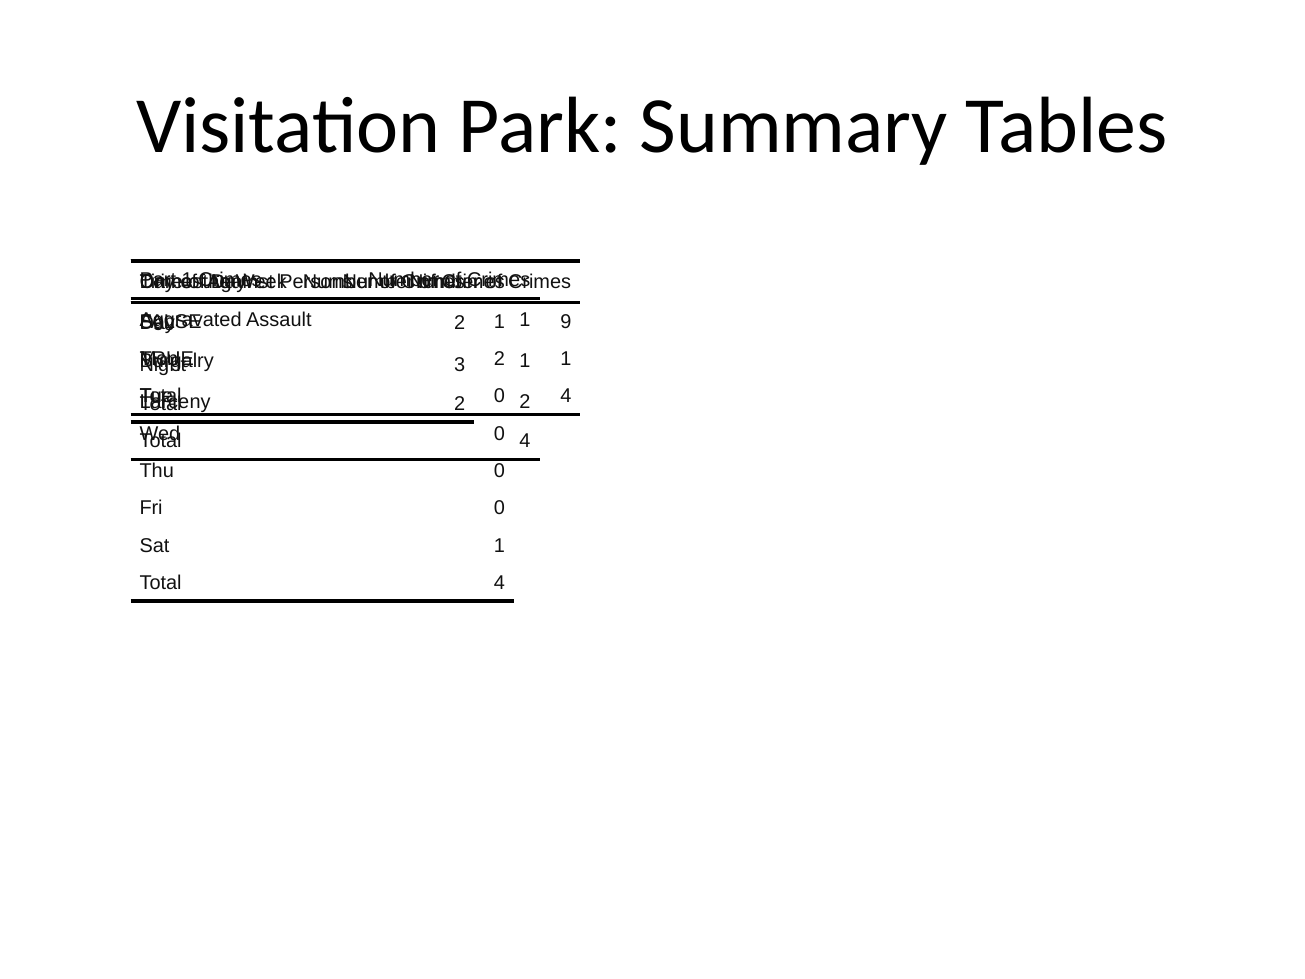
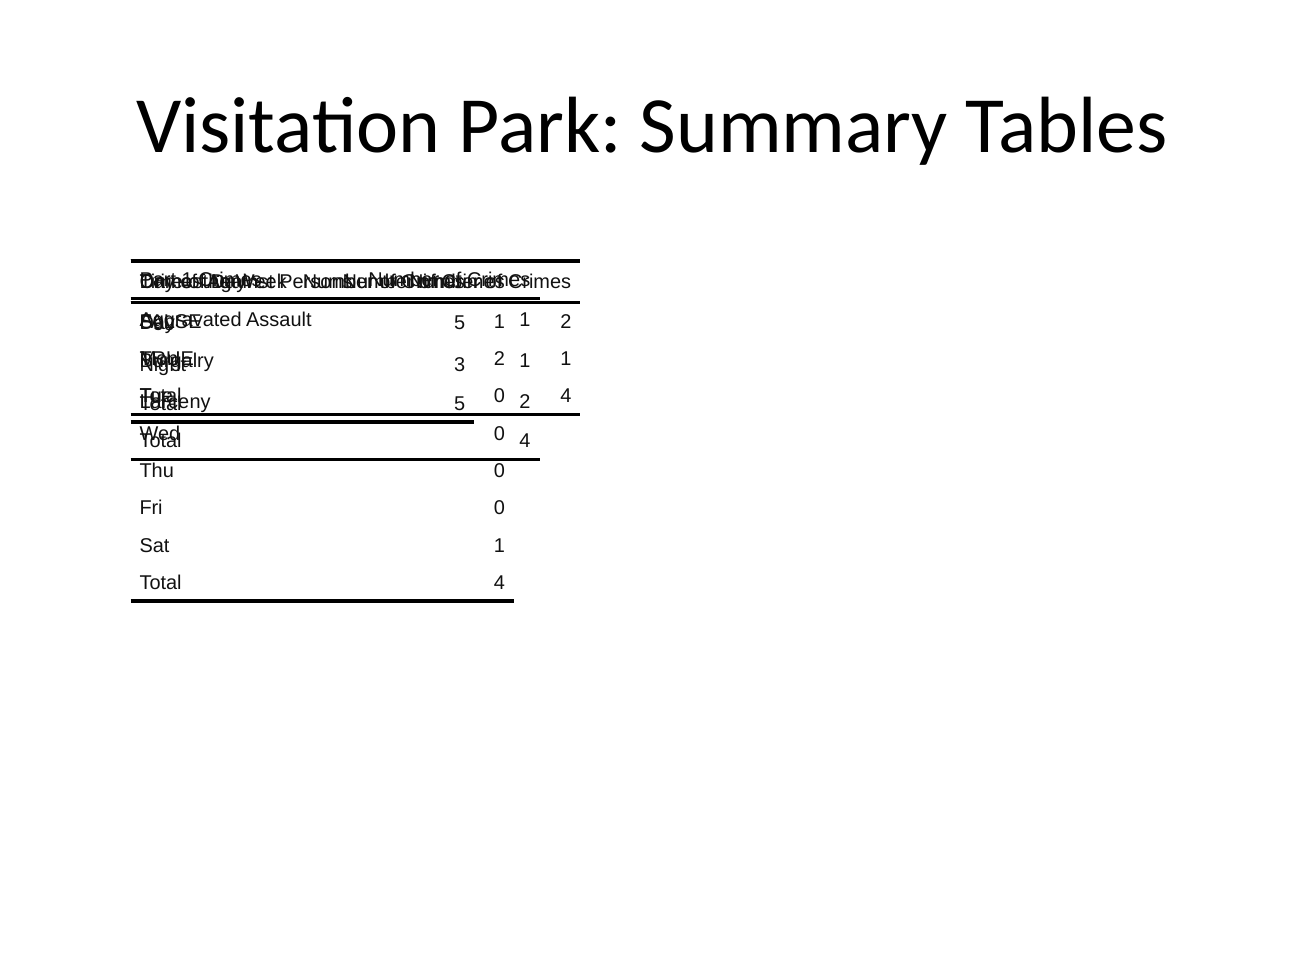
9: 9 -> 2 (566, 321)
2: 2 -> 5 (460, 323)
2: 2 -> 5 (460, 404)
